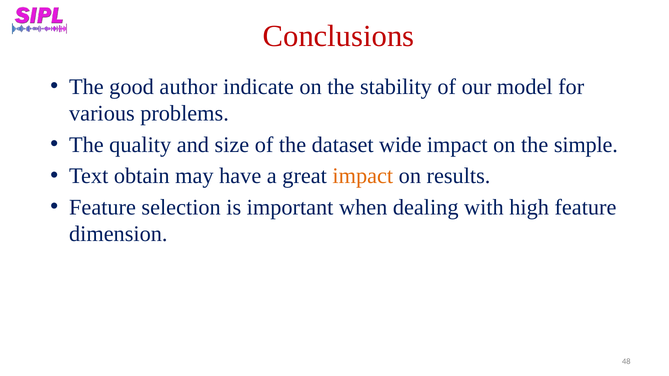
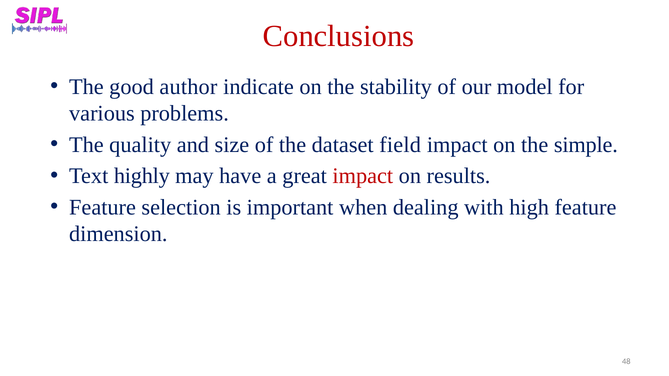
wide: wide -> field (400, 145)
obtain: obtain -> highly (142, 176)
impact colour: orange -> red (363, 176)
